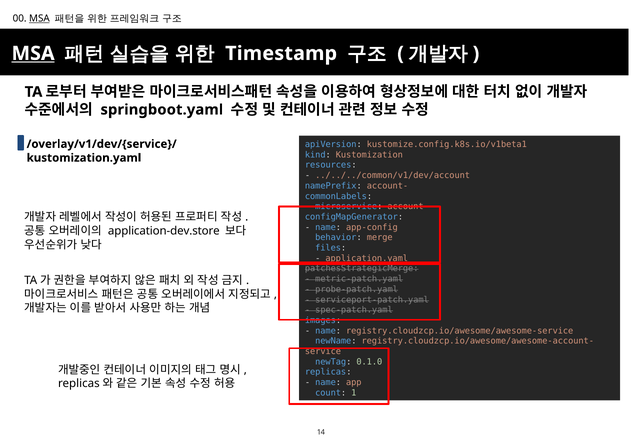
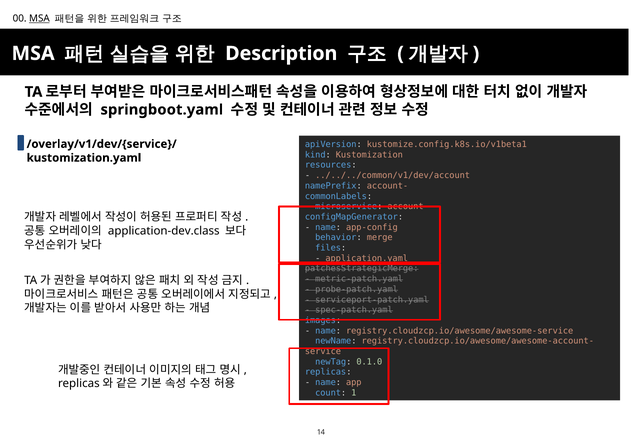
MSA underline: present -> none (33, 53)
Timestamp: Timestamp -> Description (281, 53)
application-dev.store: application-dev.store -> application-dev.class (164, 231)
